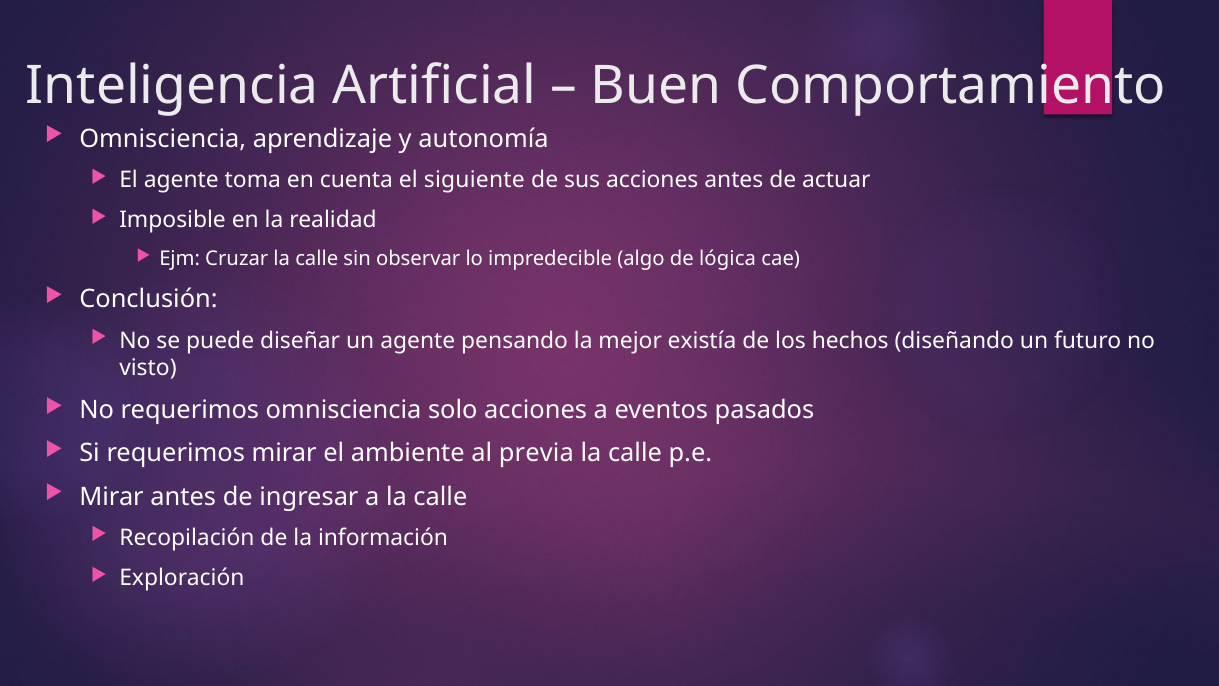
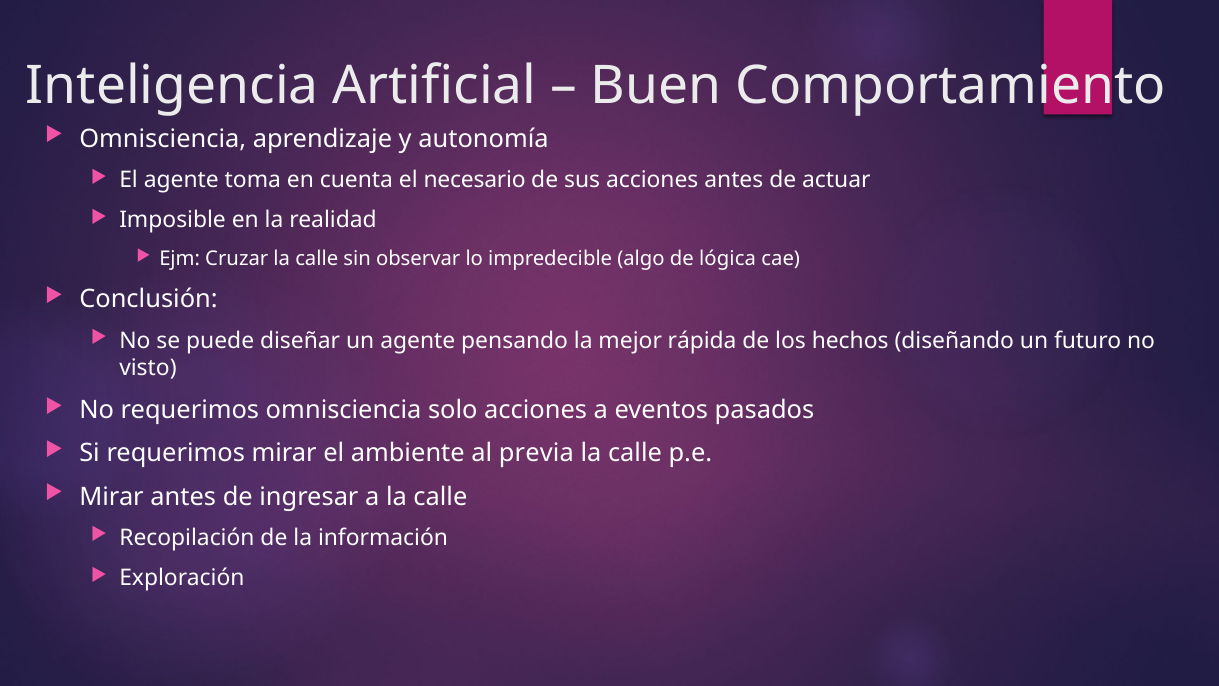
siguiente: siguiente -> necesario (475, 180)
existía: existía -> rápida (702, 341)
